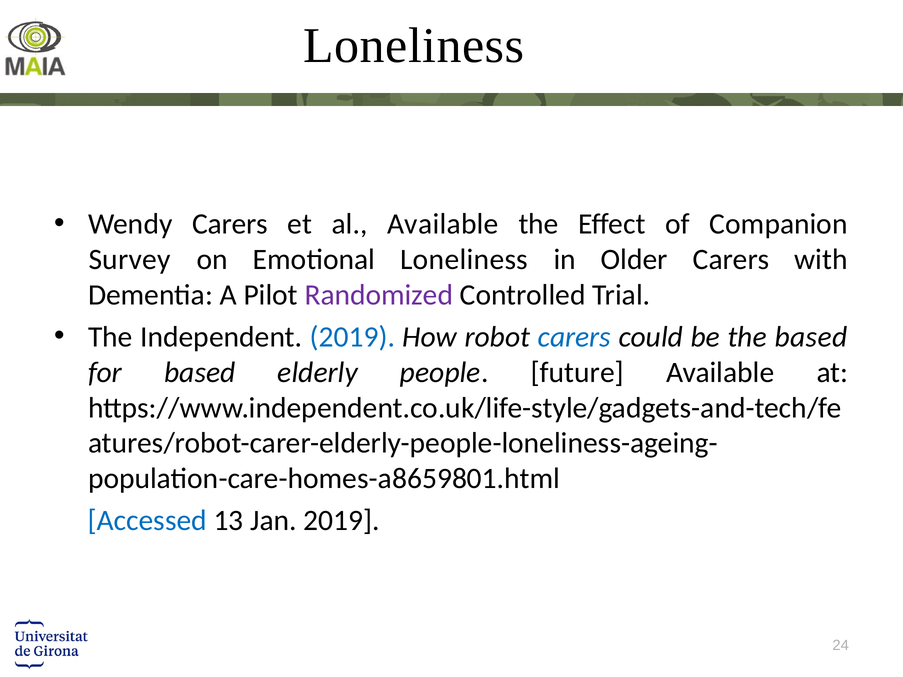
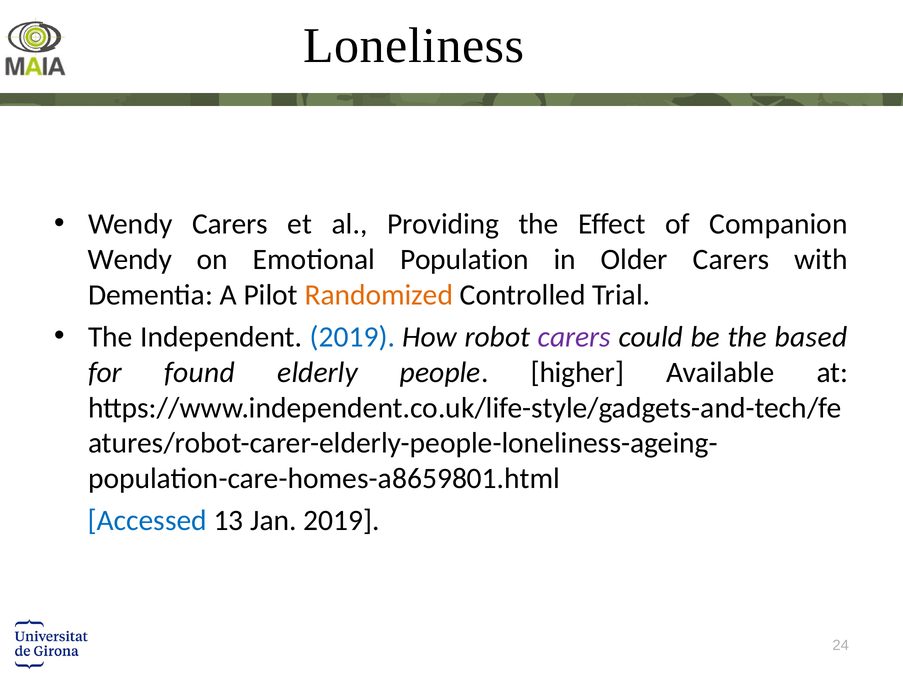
al Available: Available -> Providing (443, 224)
Survey: Survey -> Wendy (130, 260)
Emotional Loneliness: Loneliness -> Population (464, 260)
Randomized colour: purple -> orange (379, 295)
carers colour: blue -> purple (574, 337)
for based: based -> found (200, 372)
future: future -> higher (577, 372)
